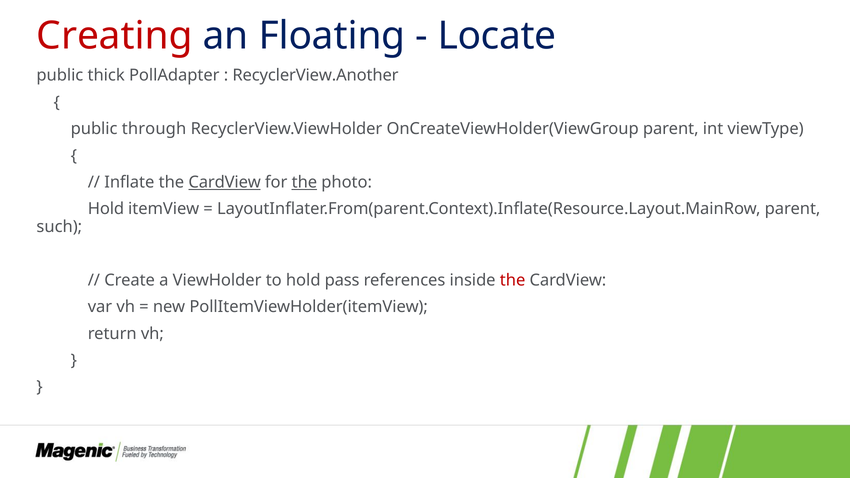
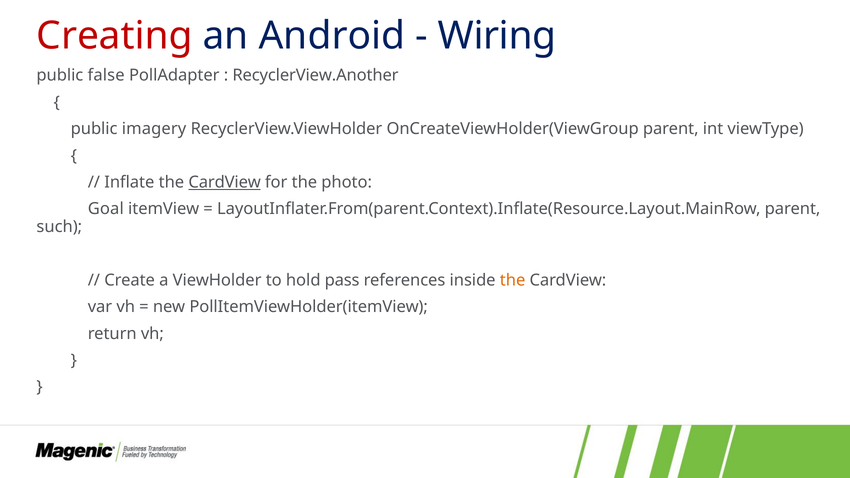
Floating: Floating -> Android (332, 36)
Locate: Locate -> Wiring (497, 36)
thick: thick -> false (106, 76)
through: through -> imagery (154, 129)
the underline: present -> none (304, 182)
Hold: Hold -> Goal (106, 209)
the colour: red -> orange (513, 280)
